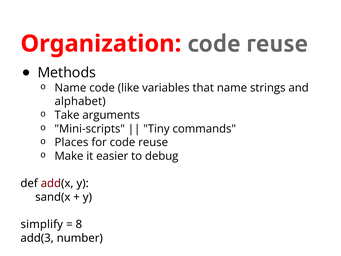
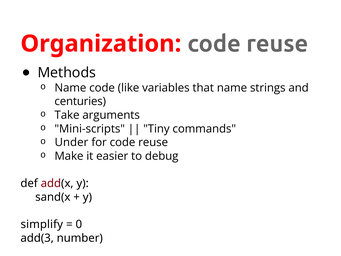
alphabet: alphabet -> centuries (80, 101)
Places: Places -> Under (71, 142)
8: 8 -> 0 (79, 224)
